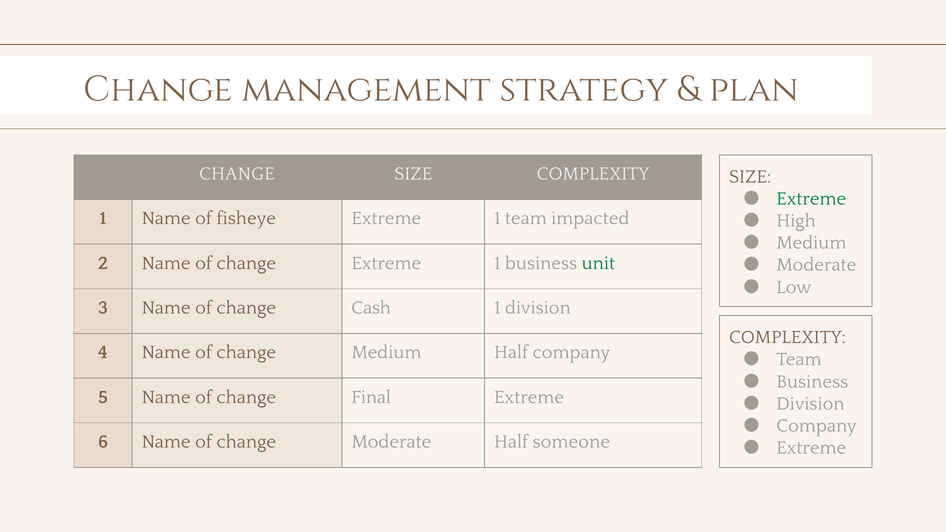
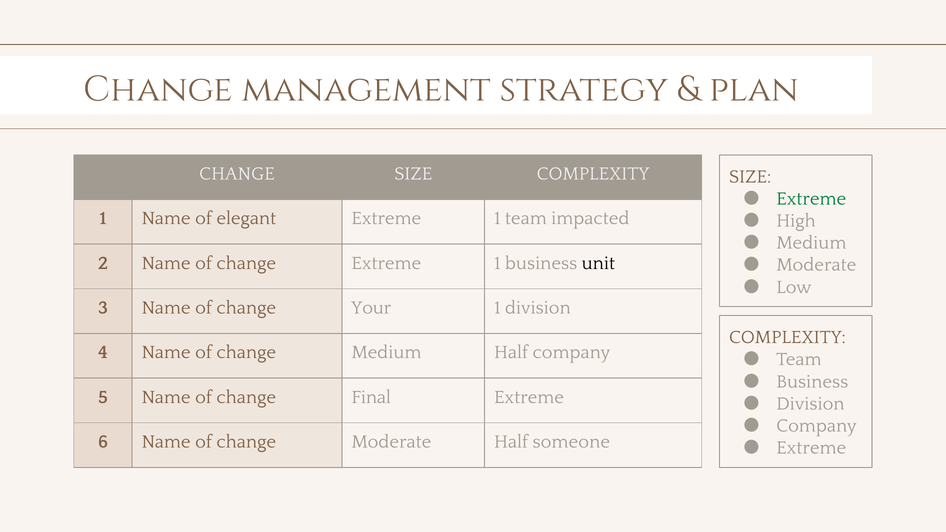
fisheye: fisheye -> elegant (246, 218)
unit colour: green -> black (598, 263)
Cash: Cash -> Your (371, 308)
